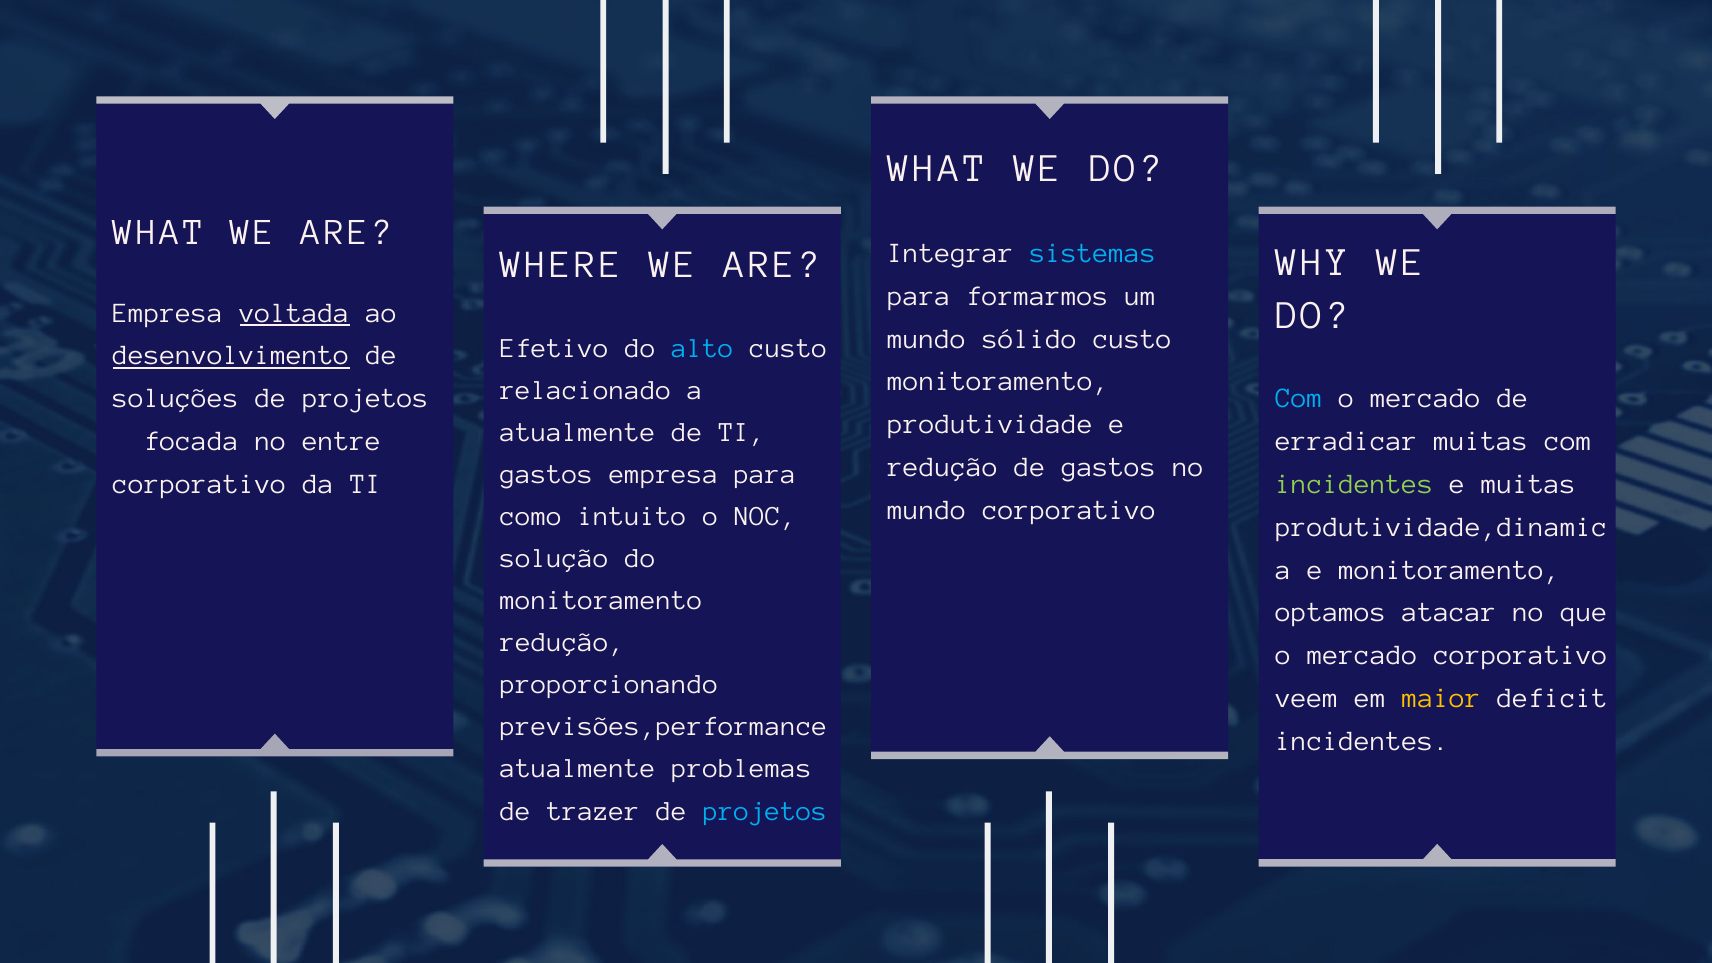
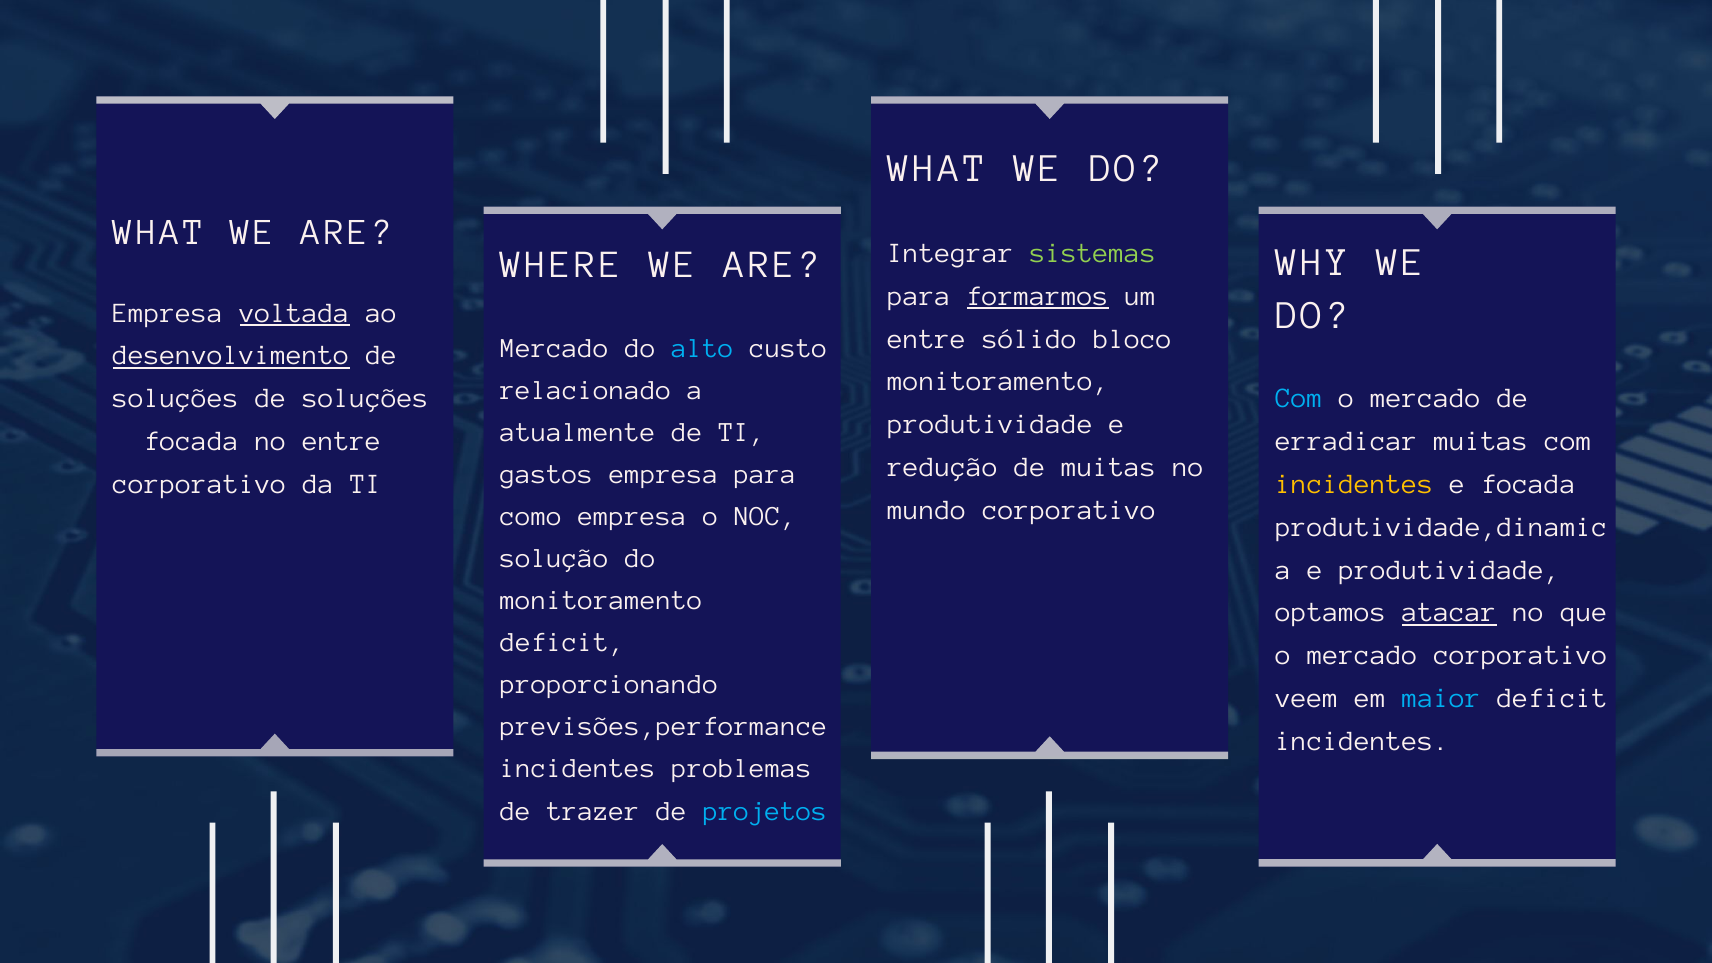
sistemas colour: light blue -> light green (1093, 253)
formarmos underline: none -> present (1038, 296)
mundo: mundo -> entre (927, 339)
sólido custo: custo -> bloco (1133, 339)
Efetivo: Efetivo -> Mercado (555, 348)
soluções de projetos: projetos -> soluções (366, 398)
de gastos: gastos -> muitas (1109, 467)
incidentes colour: light green -> yellow (1355, 484)
e muitas: muitas -> focada (1529, 484)
como intuito: intuito -> empresa (633, 516)
e monitoramento: monitoramento -> produtividade (1450, 570)
atacar underline: none -> present (1450, 612)
redução: redução -> deficit (563, 642)
maior colour: yellow -> light blue (1442, 698)
atualmente: atualmente -> incidentes (578, 769)
